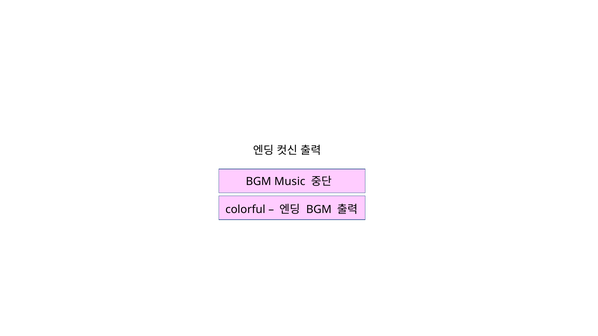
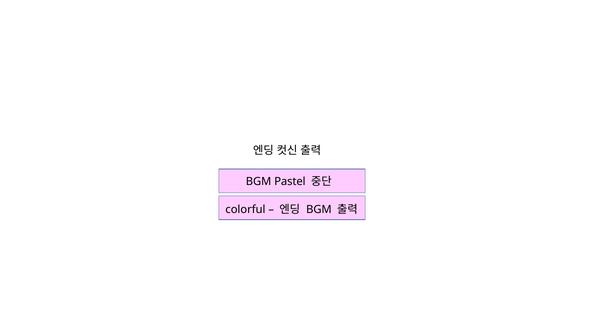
Music: Music -> Pastel (290, 182)
